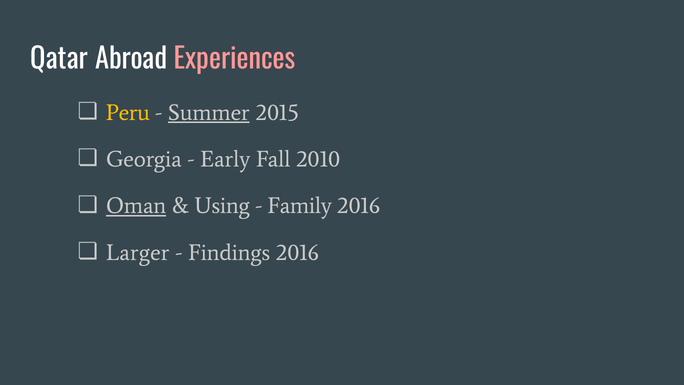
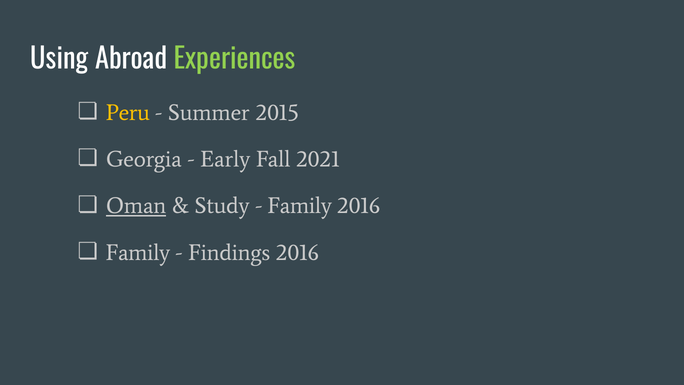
Qatar: Qatar -> Using (59, 59)
Experiences colour: pink -> light green (235, 59)
Summer underline: present -> none (209, 112)
2010: 2010 -> 2021 (318, 159)
Using: Using -> Study (222, 206)
Larger: Larger -> Family (138, 252)
